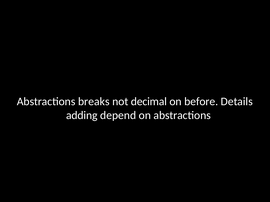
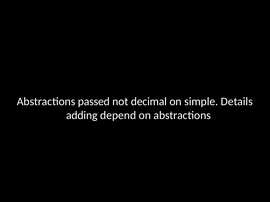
breaks: breaks -> passed (94, 102)
before: before -> simple (201, 102)
